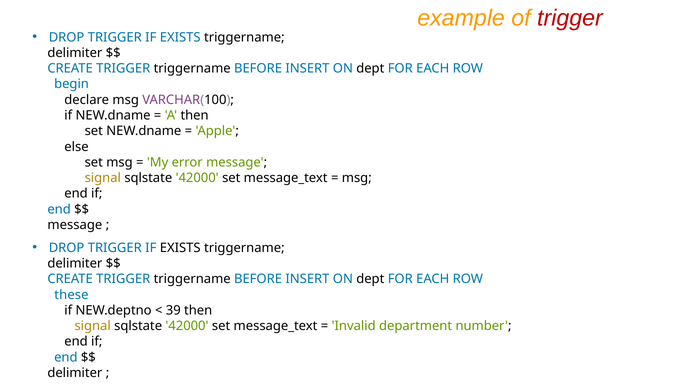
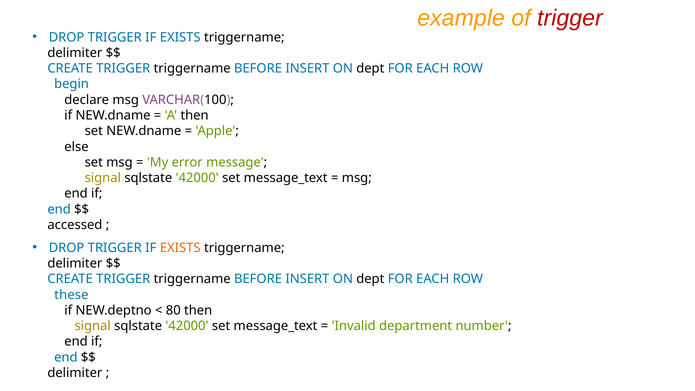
message: message -> accessed (75, 225)
EXISTS colour: black -> orange (180, 248)
39: 39 -> 80 (173, 310)
